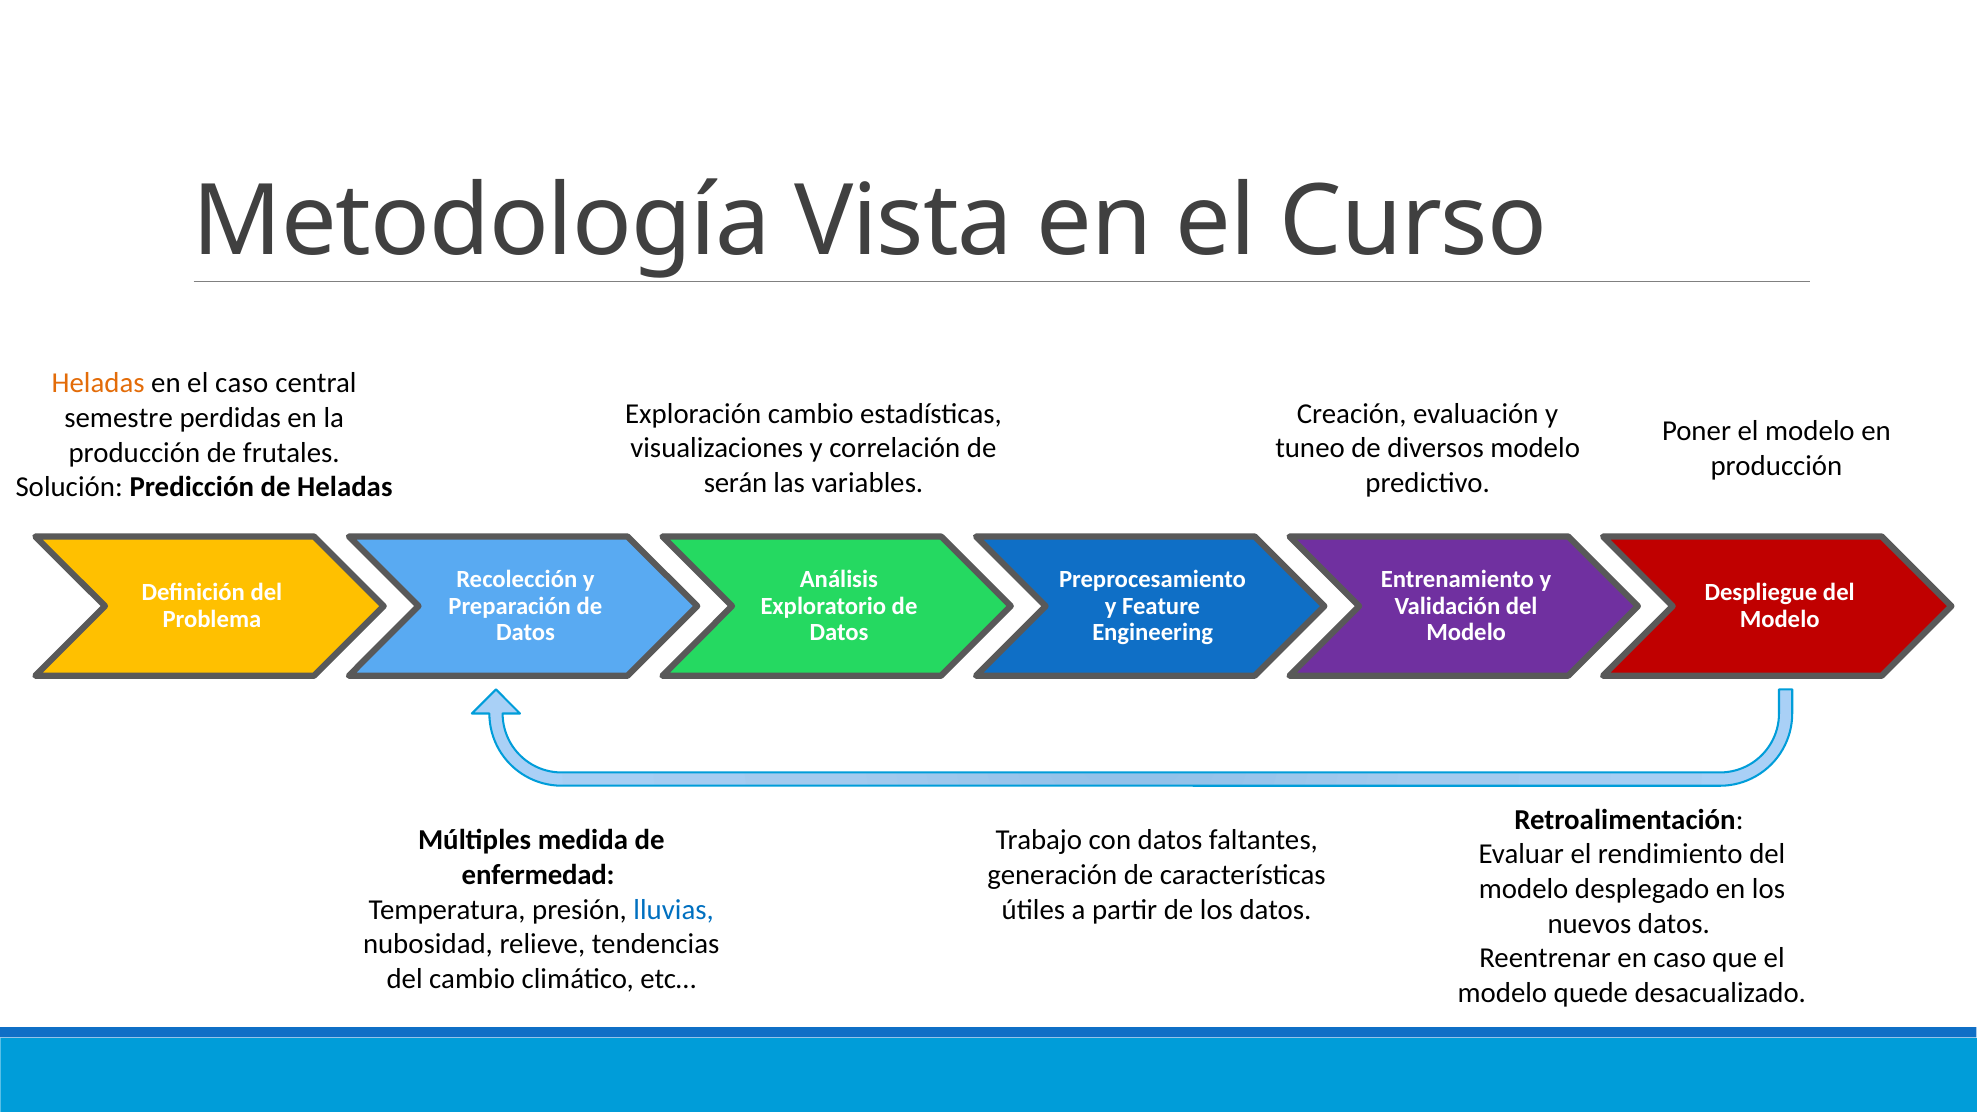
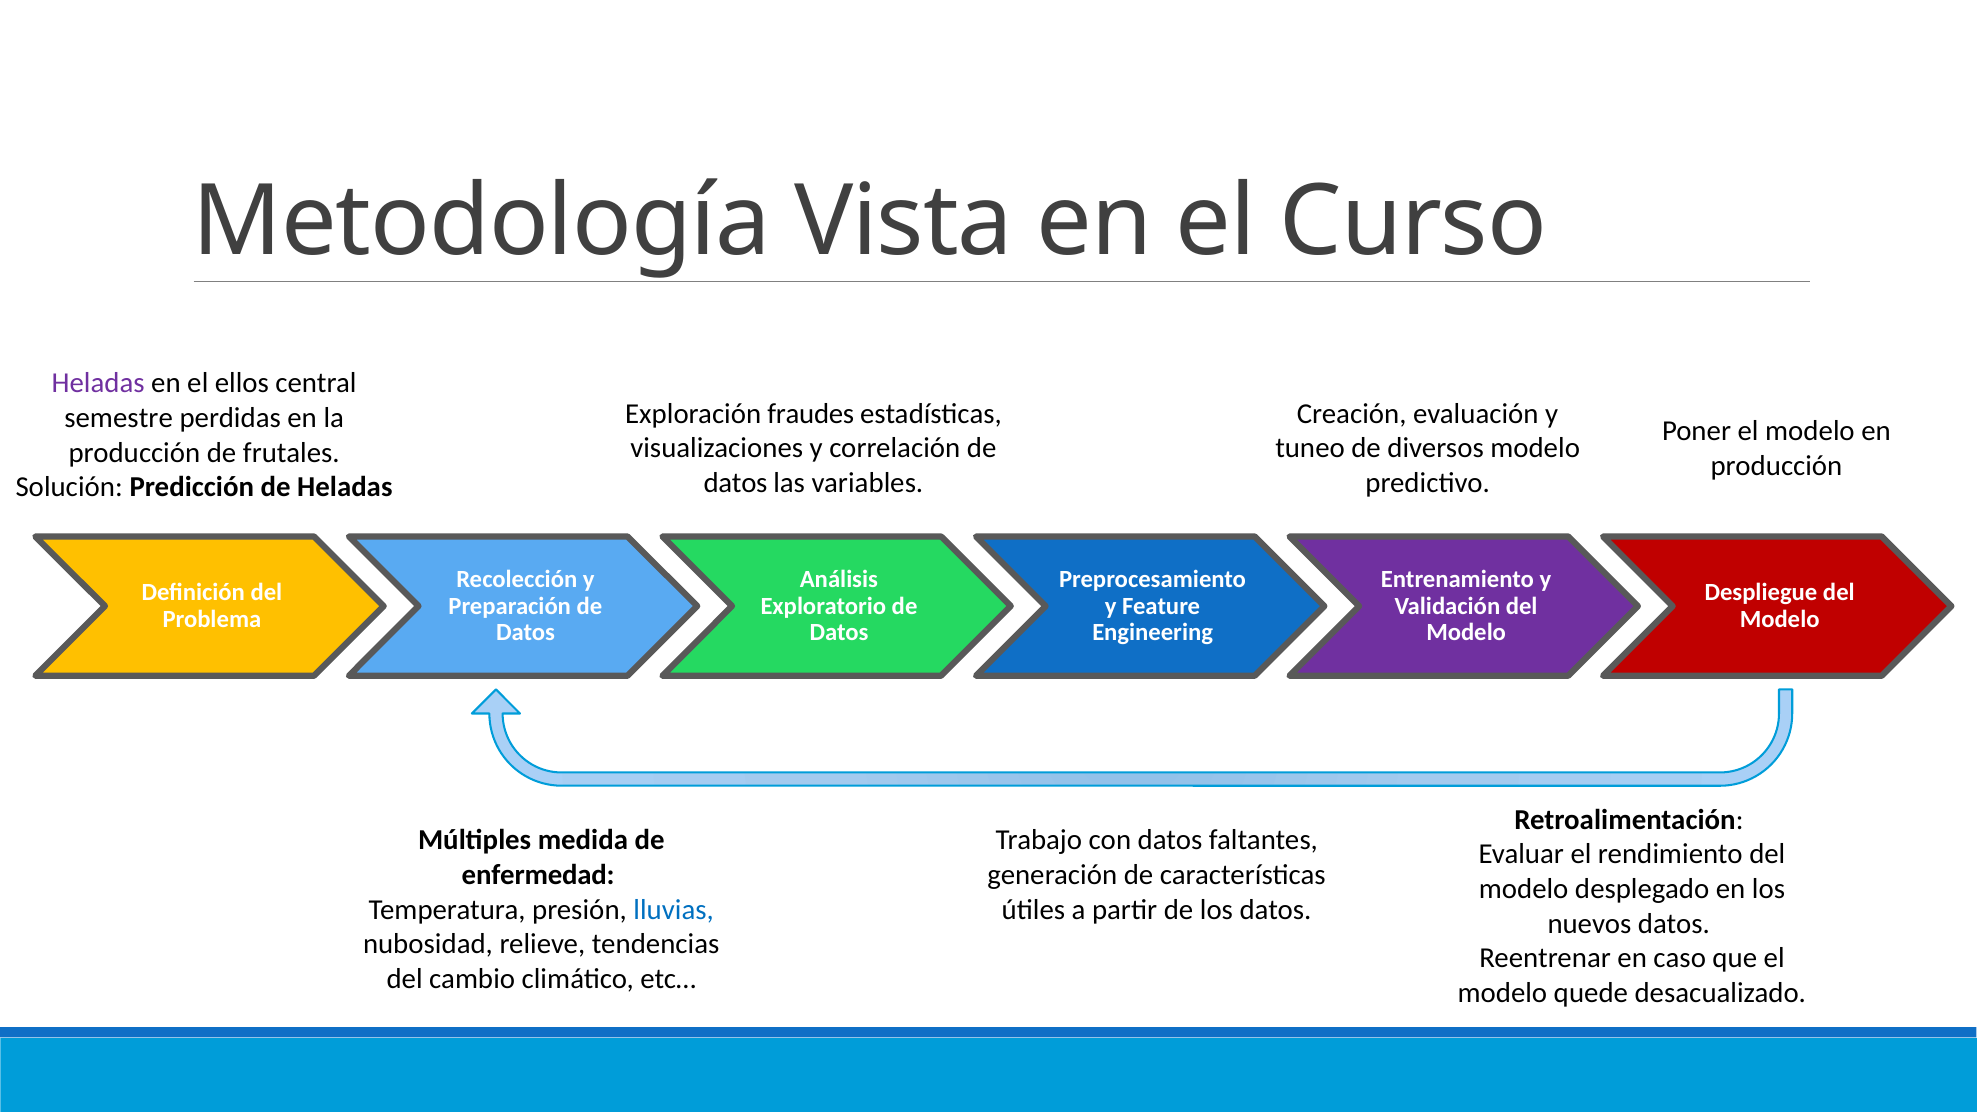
Heladas colour: orange -> purple (98, 383)
el caso: caso -> ellos (242, 383)
Exploración cambio: cambio -> fraudes (811, 414)
serán: serán -> datos (736, 483)
